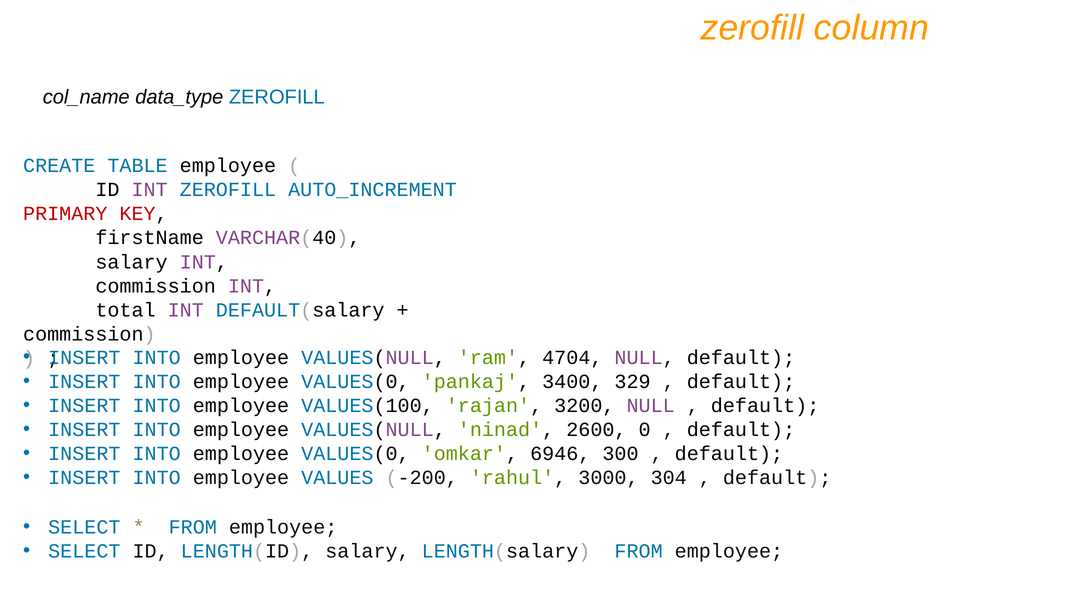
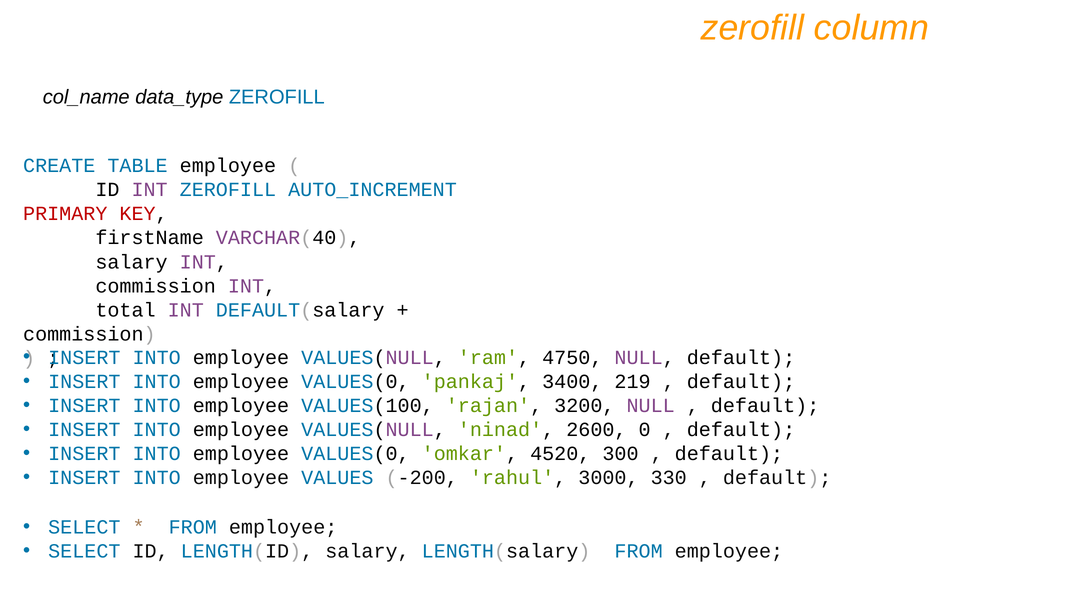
4704: 4704 -> 4750 (572, 358)
329: 329 -> 219 (633, 382)
6946: 6946 -> 4520 (560, 454)
304: 304 -> 330 (669, 478)
